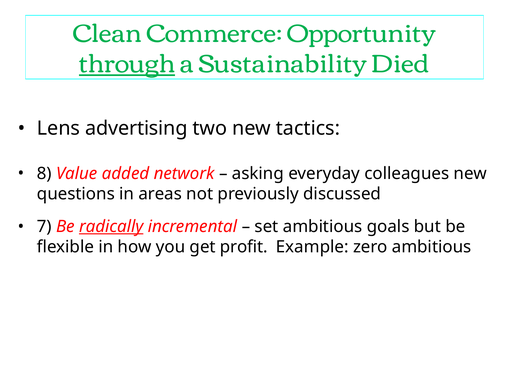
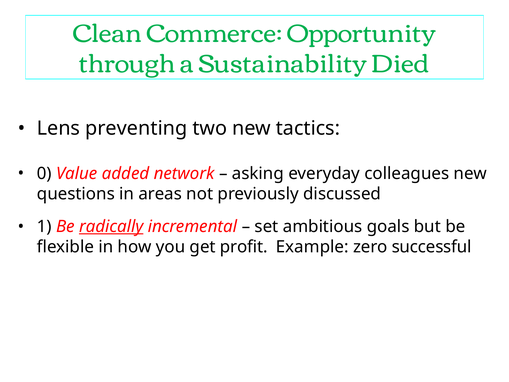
through underline: present -> none (127, 64)
advertising: advertising -> preventing (136, 128)
8: 8 -> 0 (44, 173)
7: 7 -> 1 (44, 227)
zero ambitious: ambitious -> successful (432, 247)
